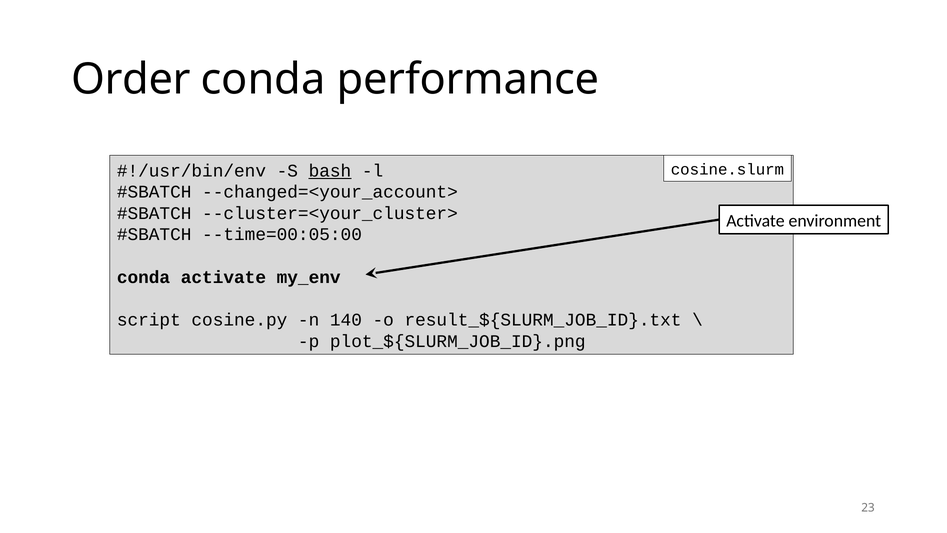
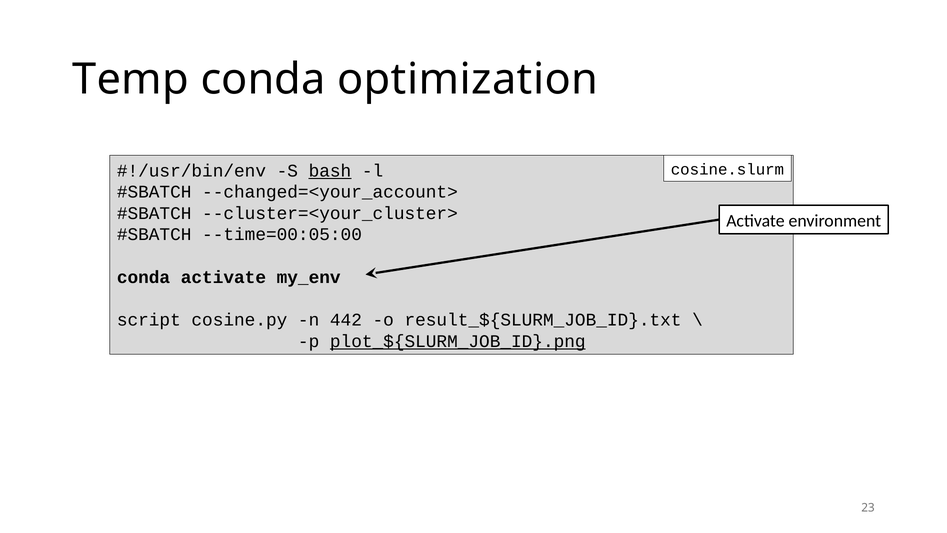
Order: Order -> Temp (131, 80)
performance: performance -> optimization (468, 80)
140: 140 -> 442 (346, 320)
plot_${SLURM_JOB_ID}.png underline: none -> present (458, 341)
